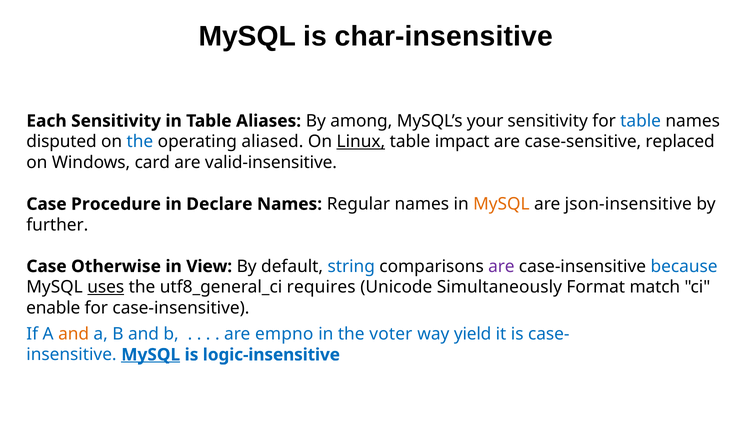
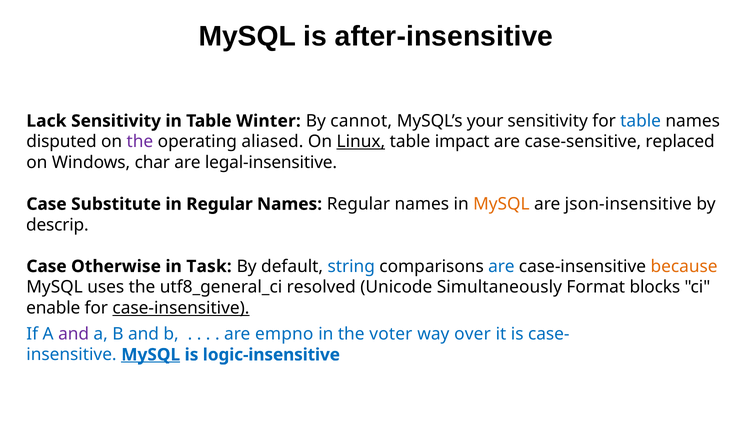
char-insensitive: char-insensitive -> after-insensitive (444, 37)
Each: Each -> Lack (46, 121)
Aliases: Aliases -> Winter (268, 121)
among: among -> cannot (361, 121)
the colour: blue -> purple (140, 142)
card: card -> char (152, 162)
valid-insensitive: valid-insensitive -> legal-insensitive (271, 162)
Procedure: Procedure -> Substitute (116, 204)
in Declare: Declare -> Regular (219, 204)
further: further -> descrip (57, 225)
View: View -> Task (209, 266)
are colour: purple -> blue (501, 266)
because colour: blue -> orange (684, 266)
uses underline: present -> none (106, 287)
requires: requires -> resolved (321, 287)
match: match -> blocks (655, 287)
case-insensitive underline: none -> present (181, 308)
and colour: orange -> purple (74, 334)
yield: yield -> over (472, 334)
